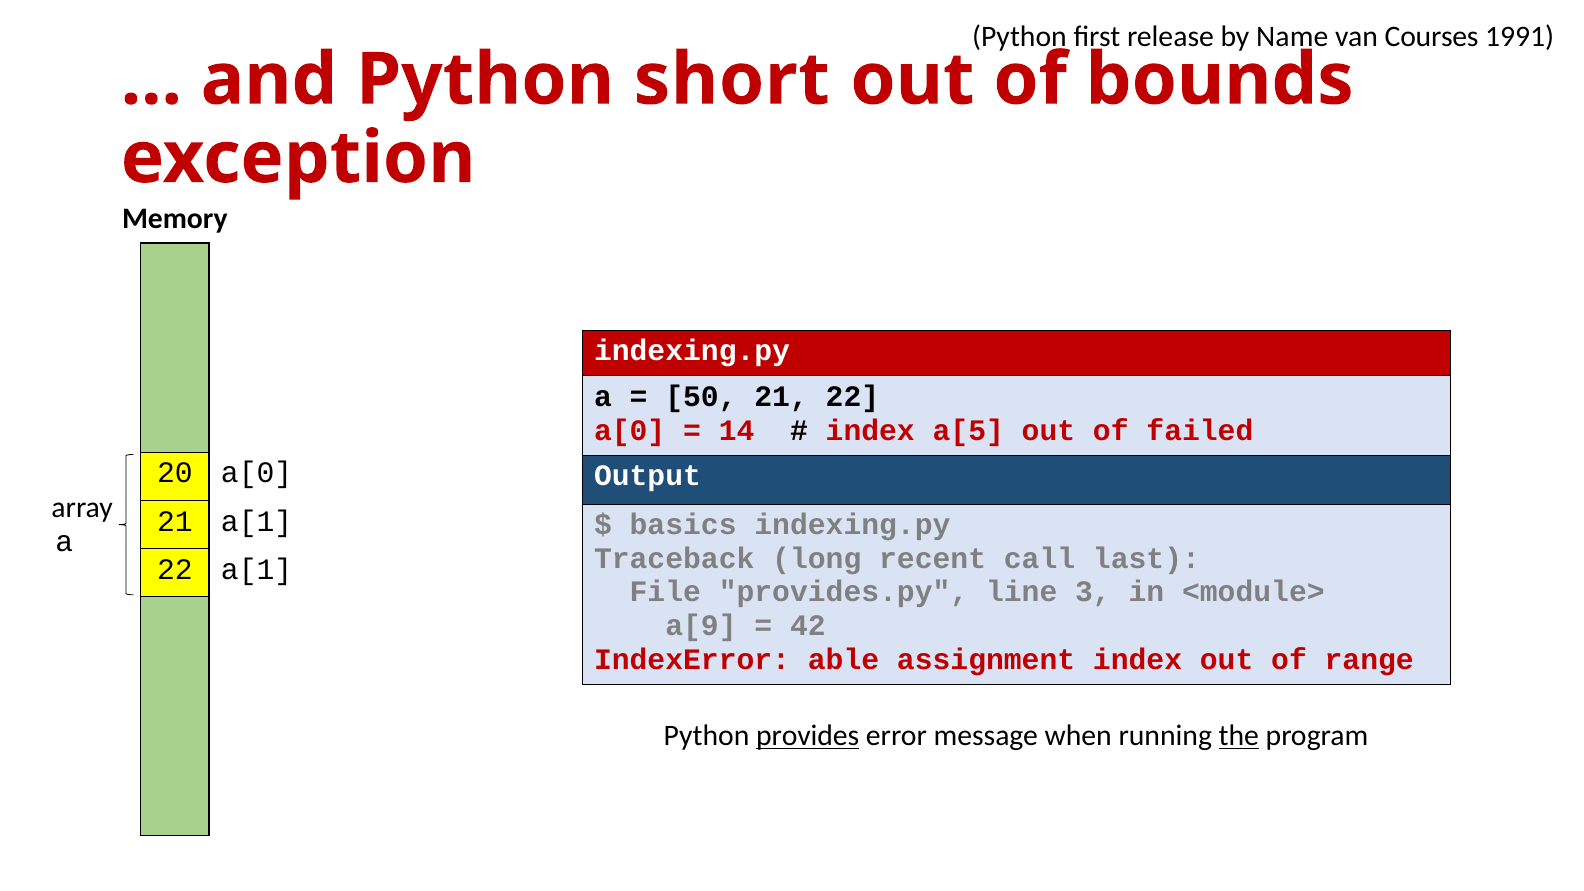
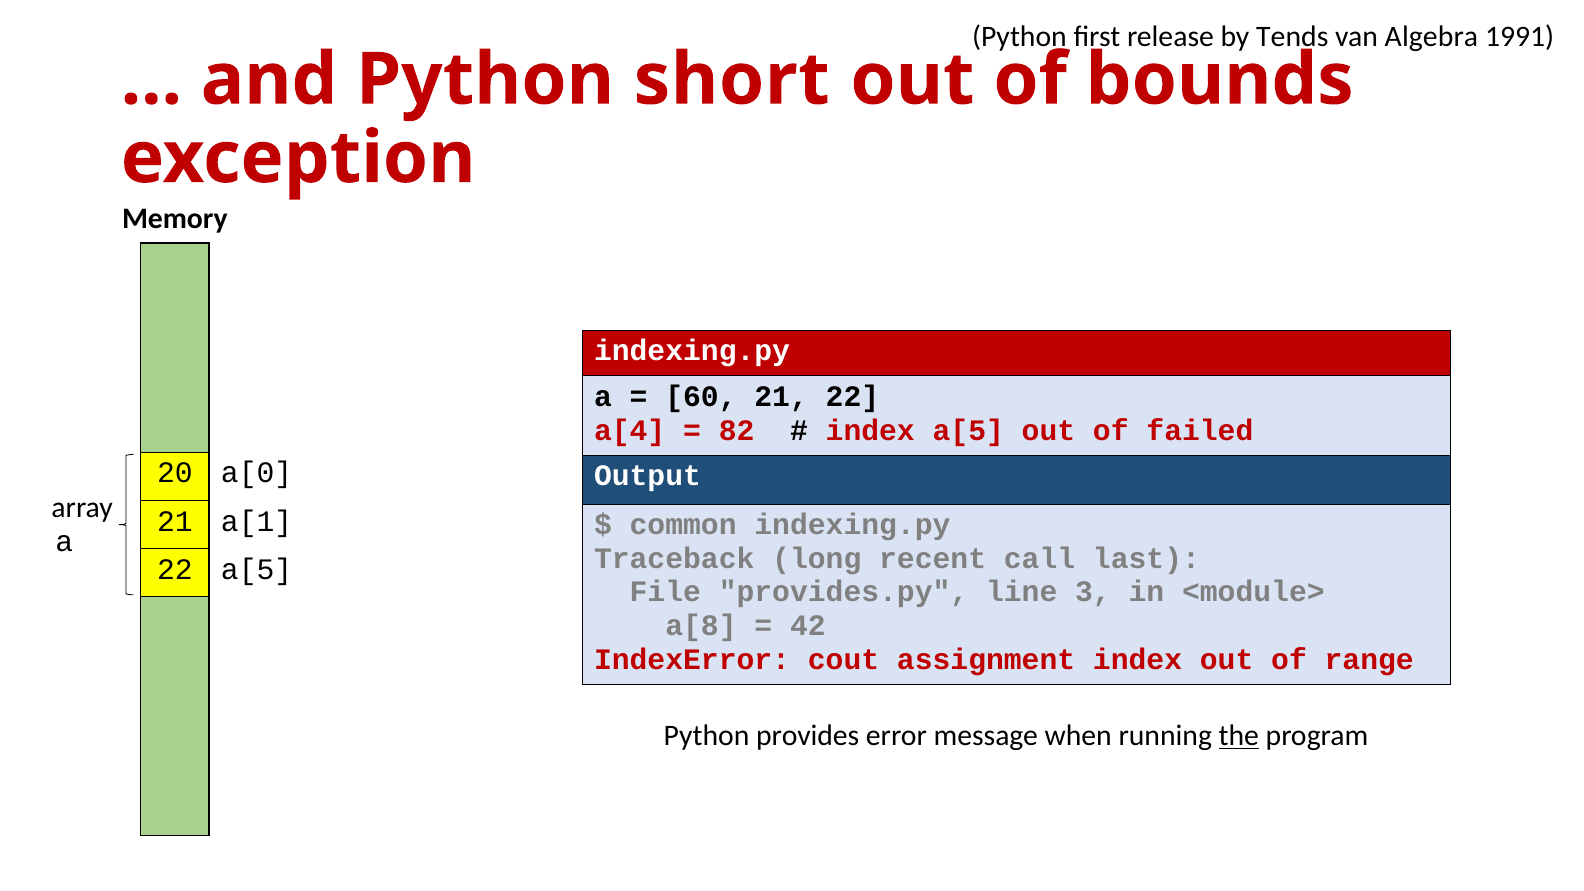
Name: Name -> Tends (1292, 37)
Courses: Courses -> Algebra (1431, 37)
50: 50 -> 60 (701, 397)
a[0: a[0 -> a[4 (630, 430)
14: 14 -> 82 (737, 430)
basics: basics -> common (683, 525)
22 a[1: a[1 -> a[5 (257, 569)
a[9: a[9 -> a[8 (701, 626)
able: able -> cout (844, 660)
provides underline: present -> none (808, 736)
